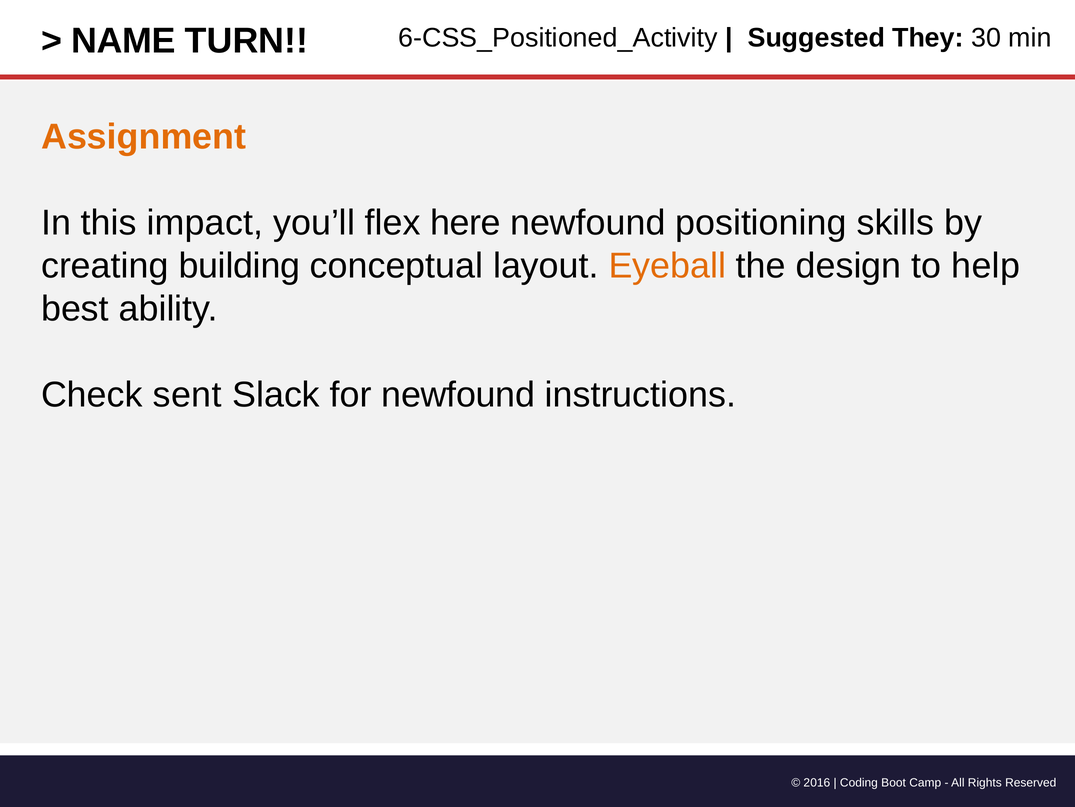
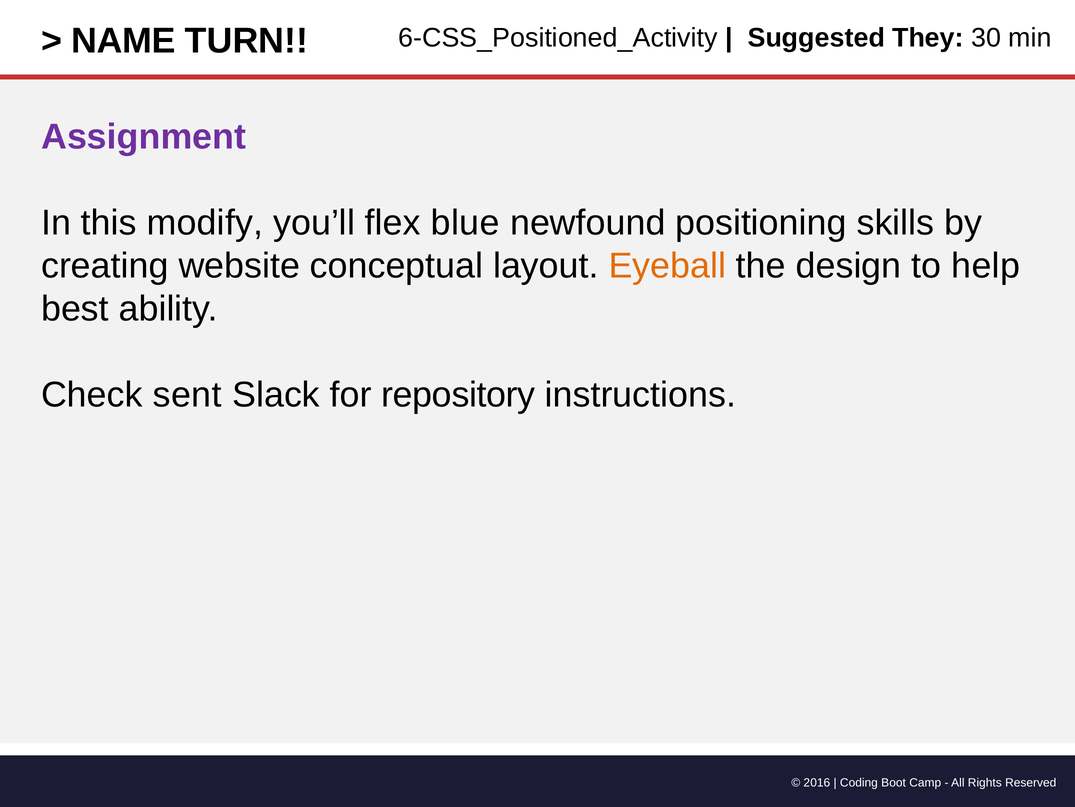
Assignment colour: orange -> purple (144, 137)
impact: impact -> modify (205, 223)
here: here -> blue (465, 223)
building: building -> website (239, 266)
for newfound: newfound -> repository (458, 395)
